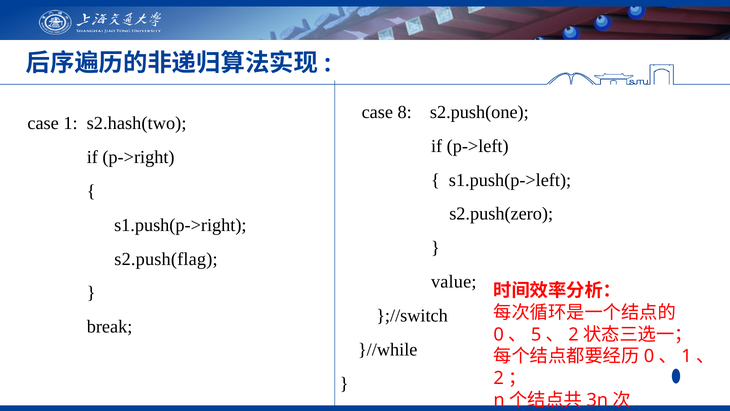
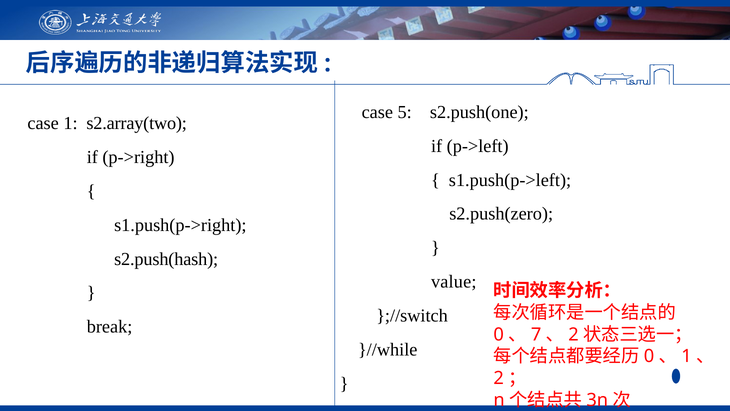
8: 8 -> 5 (405, 112)
s2.hash(two: s2.hash(two -> s2.array(two (137, 123)
s2.push(flag: s2.push(flag -> s2.push(hash (166, 259)
5: 5 -> 7 (536, 334)
